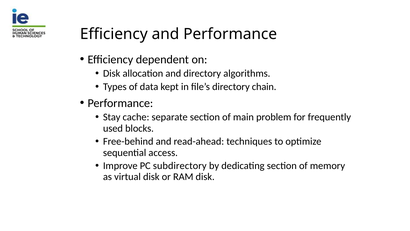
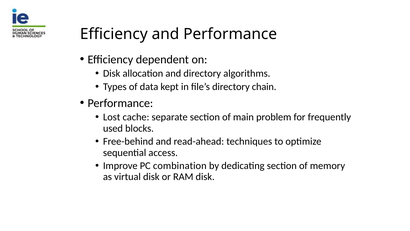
Stay: Stay -> Lost (112, 117)
subdirectory: subdirectory -> combination (180, 166)
